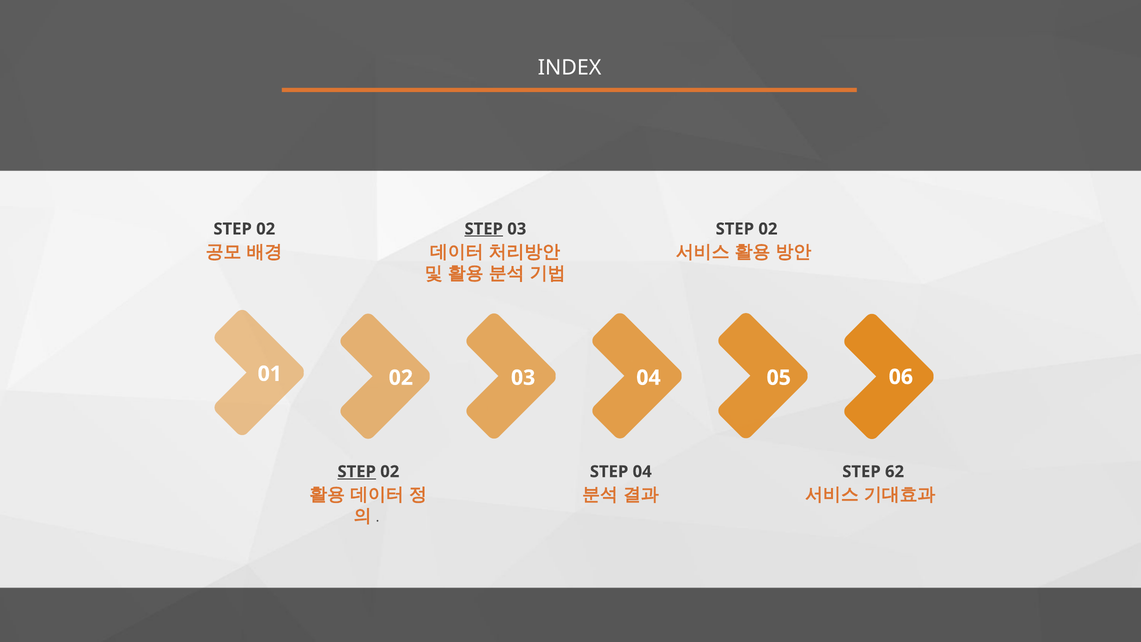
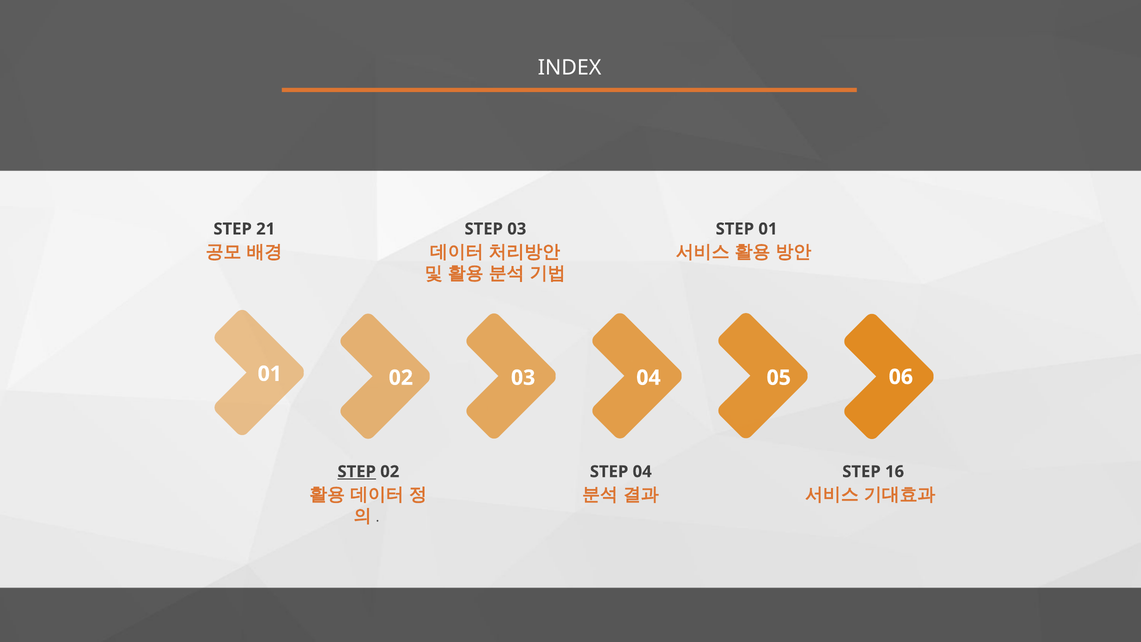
02: 02 -> 21 (266, 229)
STEP underline: present -> none (484, 229)
02: 02 -> 01 (768, 229)
62: 62 -> 16 (895, 472)
